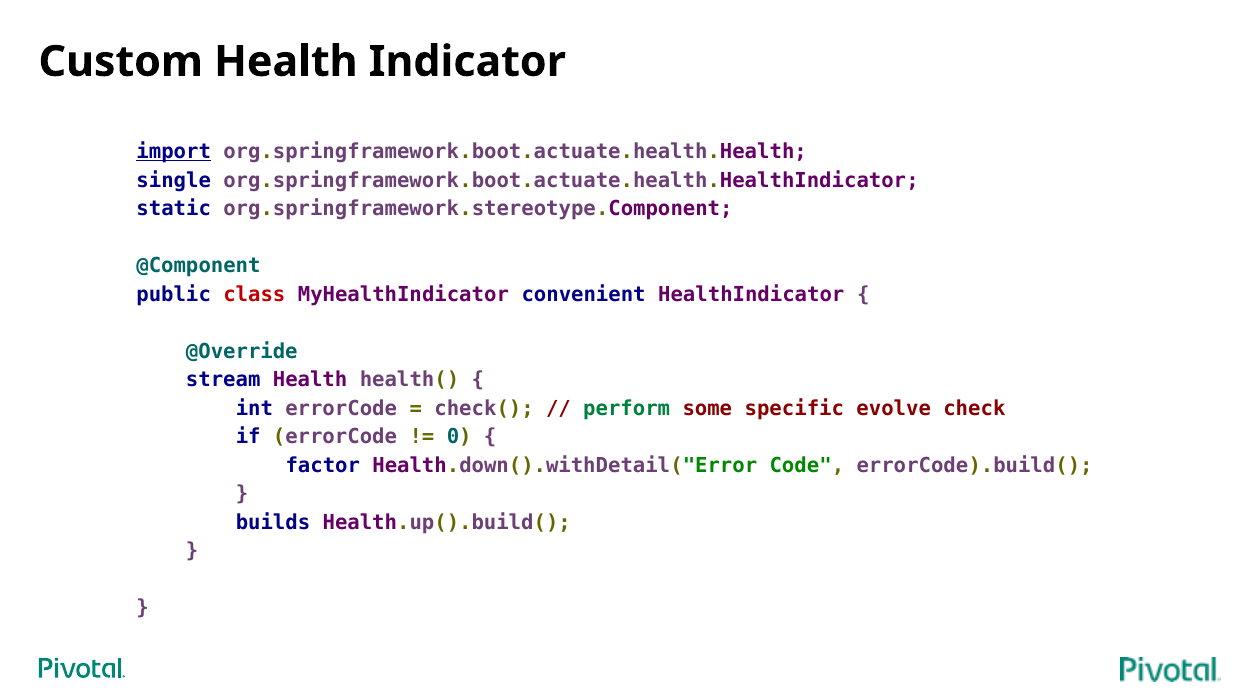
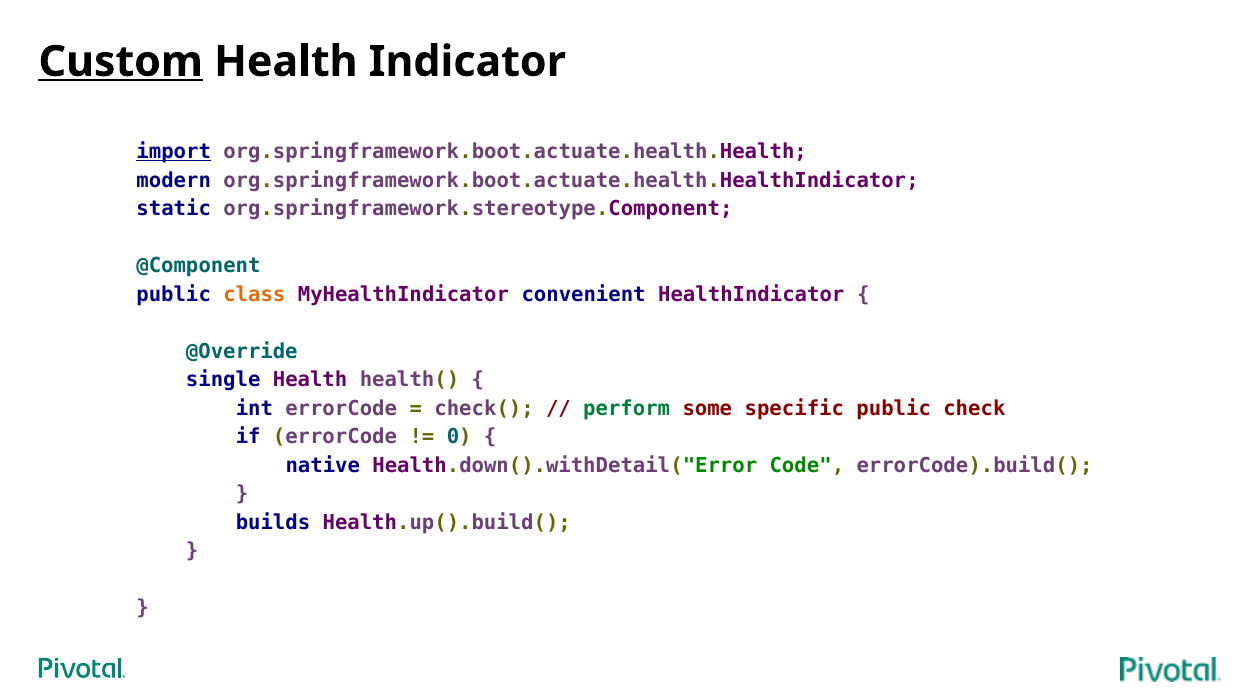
Custom underline: none -> present (121, 62)
single: single -> modern (174, 180)
class colour: red -> orange (254, 294)
stream: stream -> single (223, 380)
specific evolve: evolve -> public (894, 408)
factor: factor -> native (323, 465)
